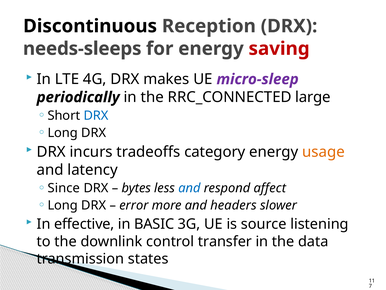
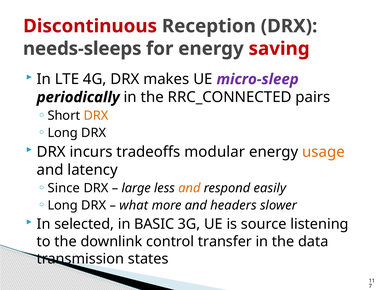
Discontinuous colour: black -> red (90, 26)
large: large -> pairs (313, 97)
DRX colour: blue -> orange (96, 115)
category: category -> modular (215, 152)
bytes: bytes -> large (136, 188)
and colour: blue -> orange (189, 188)
affect: affect -> easily (270, 188)
error: error -> what (134, 205)
effective: effective -> selected (84, 224)
